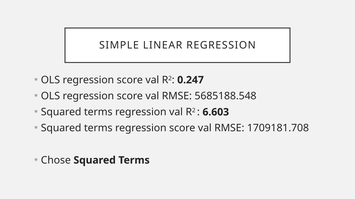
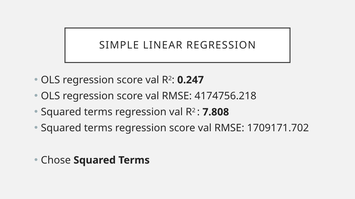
5685188.548: 5685188.548 -> 4174756.218 (226, 96)
6.603: 6.603 -> 7.808 (216, 112)
1709181.708: 1709181.708 -> 1709171.702 (278, 129)
